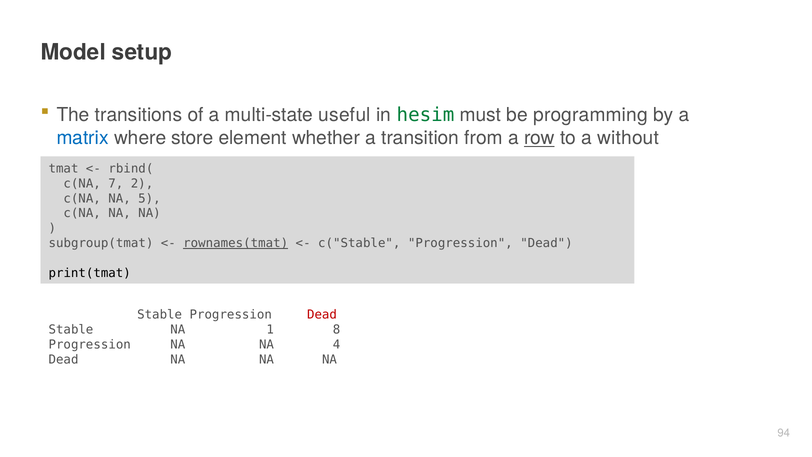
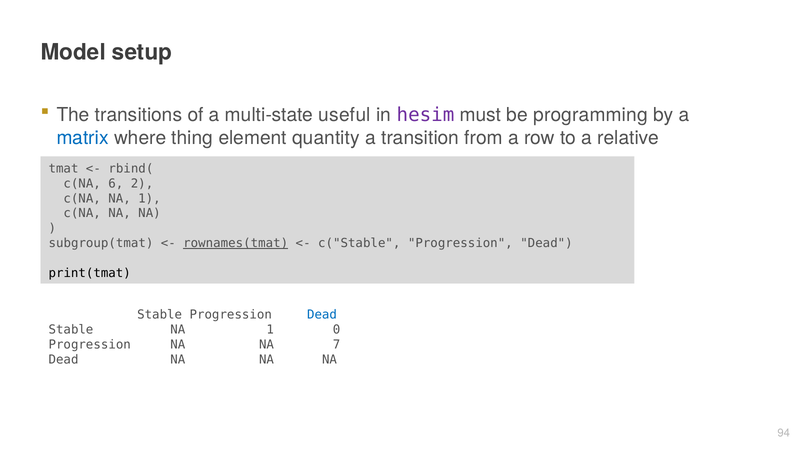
hesim colour: green -> purple (425, 115)
store: store -> thing (192, 138)
whether: whether -> quantity (326, 138)
row underline: present -> none (539, 138)
without: without -> relative (628, 138)
7: 7 -> 6 (116, 183)
c(NA NA 5: 5 -> 1 (149, 198)
Dead colour: red -> blue (322, 315)
8: 8 -> 0 (336, 329)
4: 4 -> 7 (336, 344)
